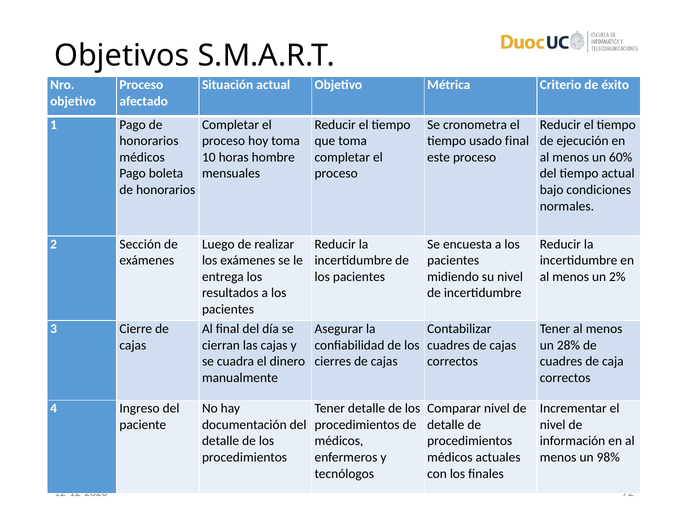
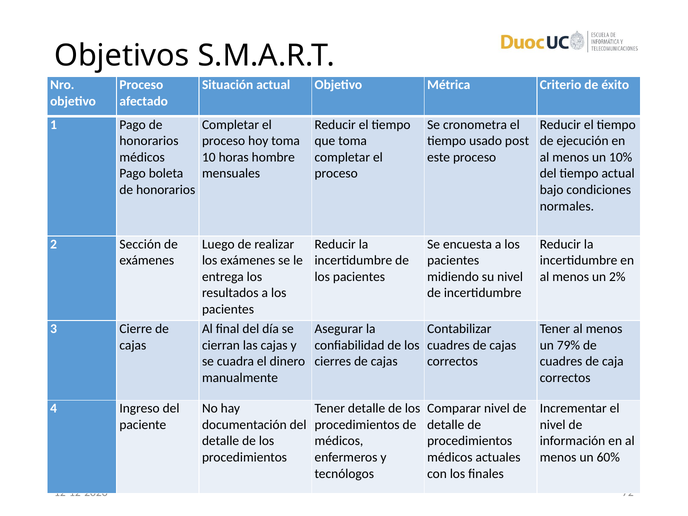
usado final: final -> post (517, 141)
60%: 60% -> 10% (621, 157)
28%: 28% -> 79% (568, 345)
98%: 98% -> 60% (608, 457)
